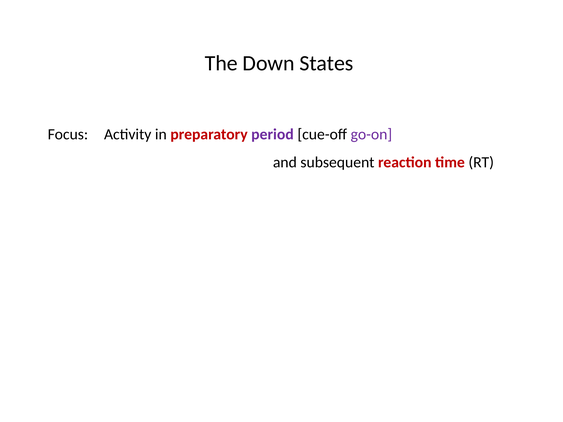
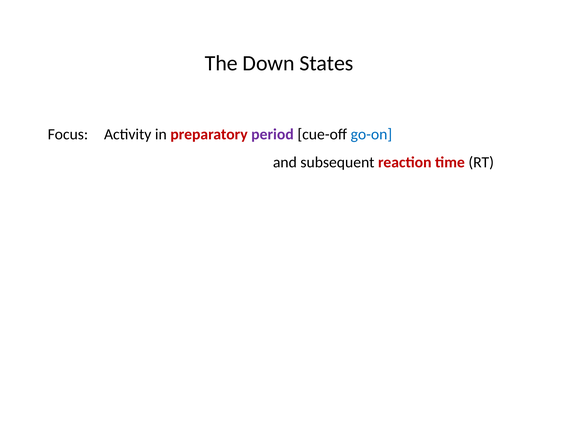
go-on colour: purple -> blue (371, 134)
